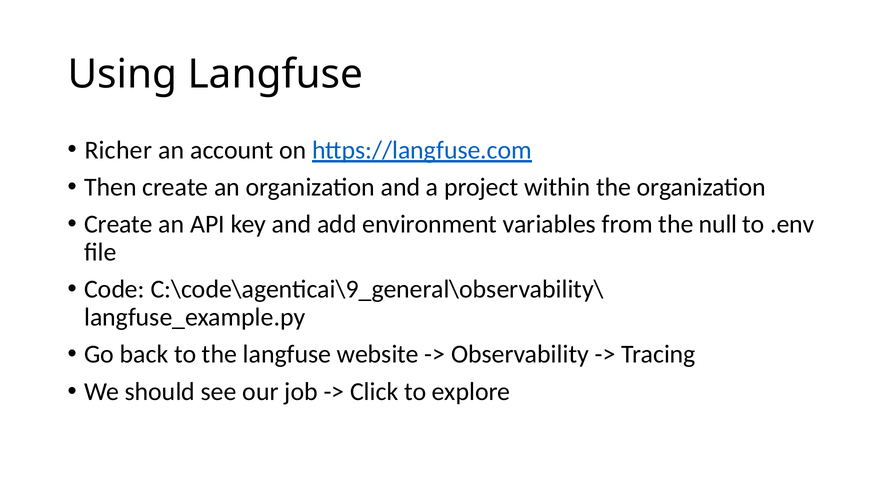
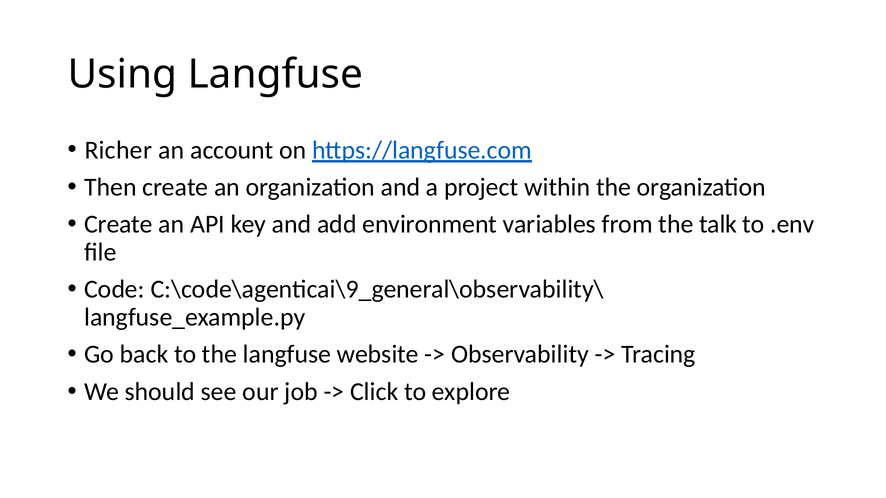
null: null -> talk (718, 225)
